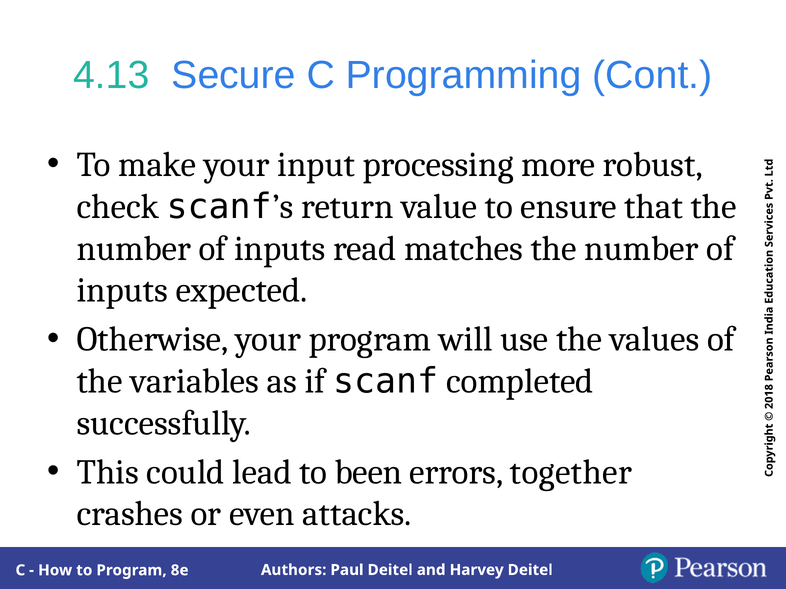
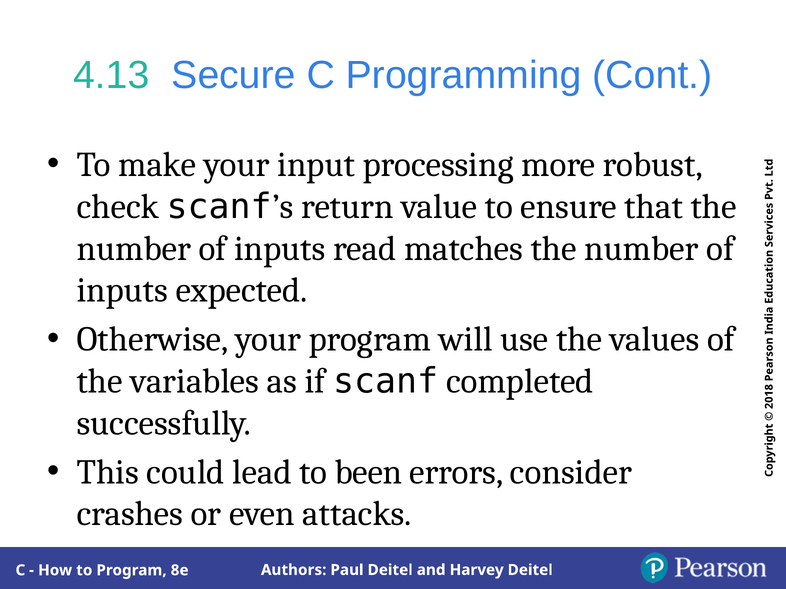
together: together -> consider (571, 472)
